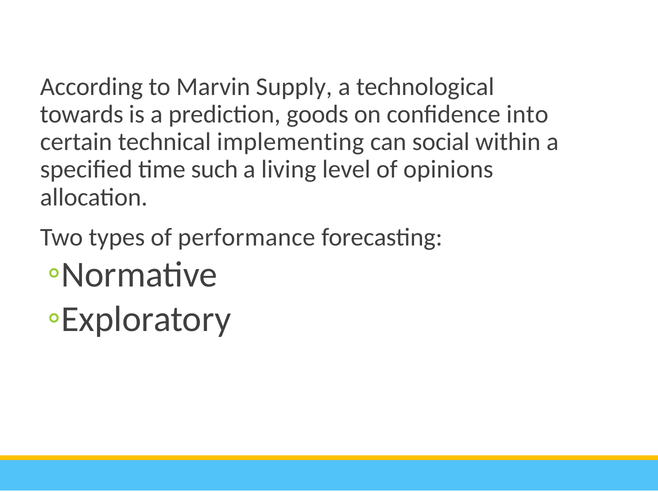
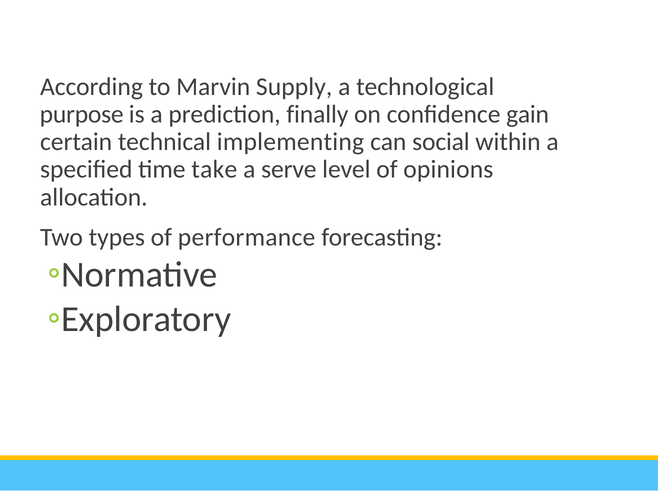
towards: towards -> purpose (82, 115)
goods: goods -> finally (317, 115)
into: into -> gain (528, 115)
such: such -> take (214, 170)
living: living -> serve (289, 170)
